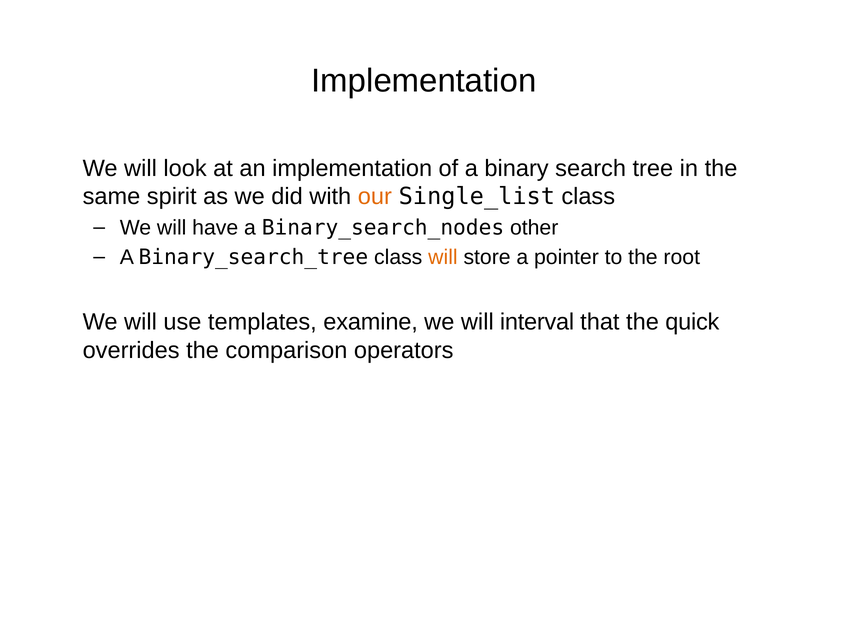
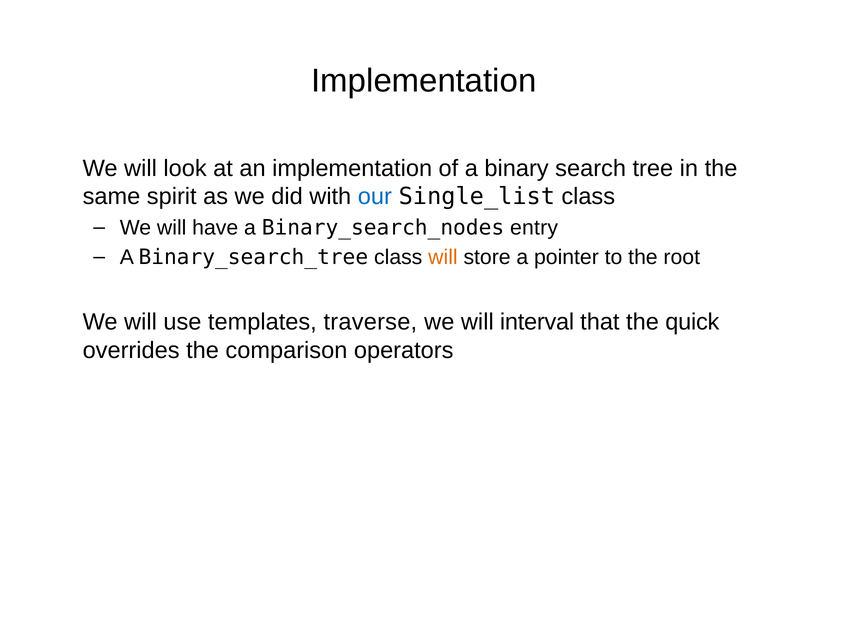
our colour: orange -> blue (375, 197)
other: other -> entry (534, 228)
examine: examine -> traverse (370, 322)
